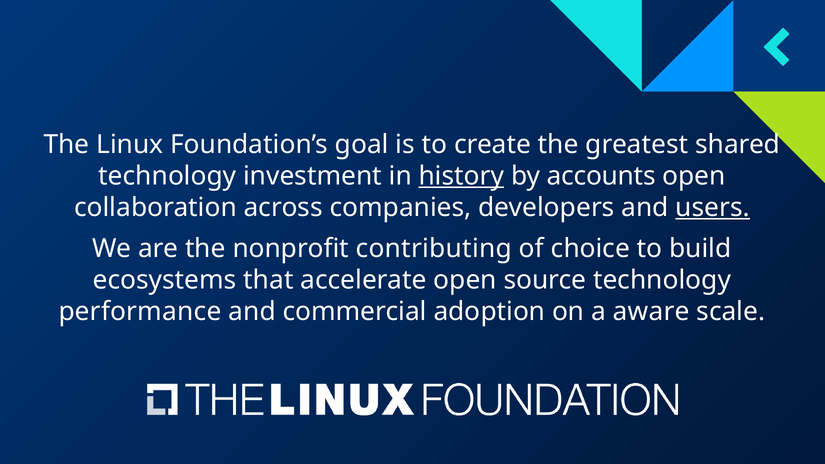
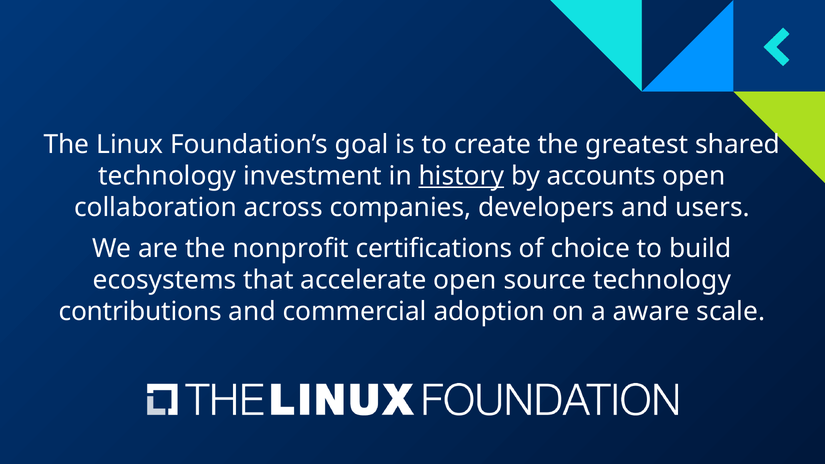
users underline: present -> none (713, 208)
contributing: contributing -> certifications (434, 248)
performance: performance -> contributions (140, 312)
